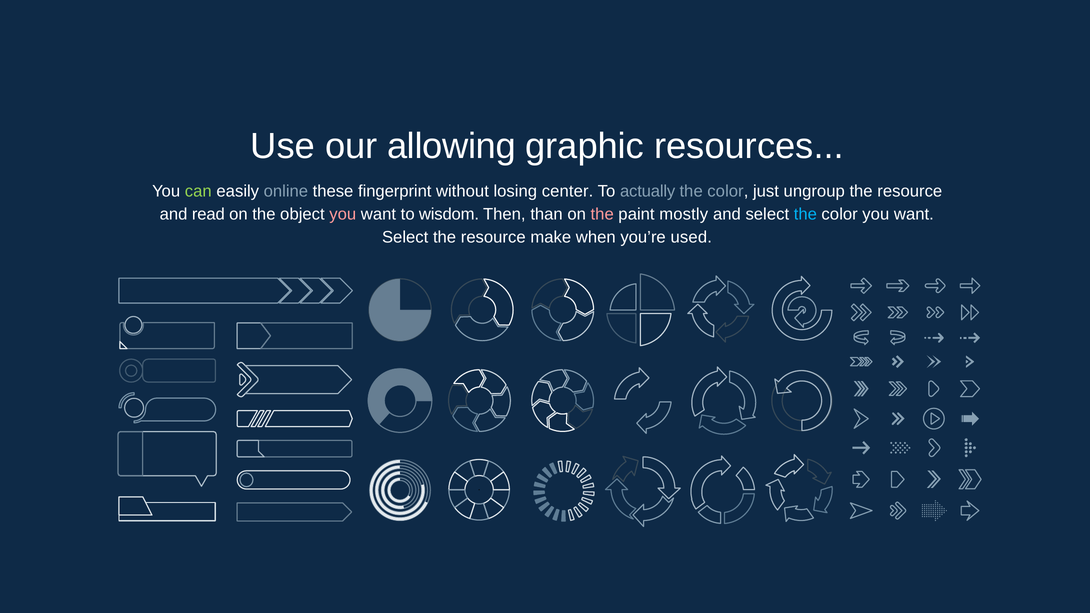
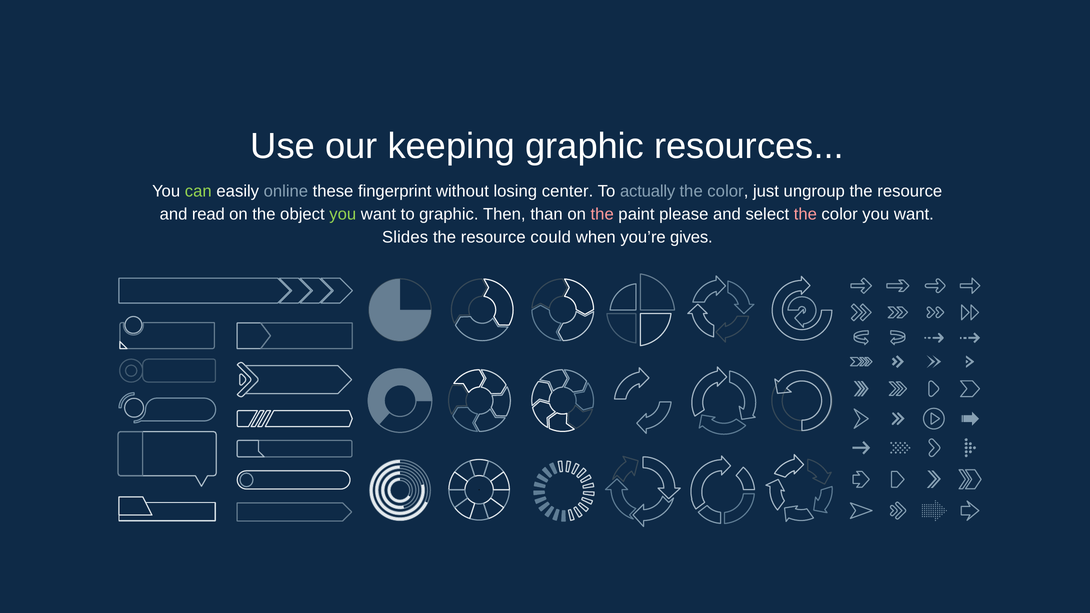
allowing: allowing -> keeping (451, 147)
you colour: pink -> light green (343, 214)
to wisdom: wisdom -> graphic (449, 214)
mostly: mostly -> please (684, 214)
the colour: light blue -> pink (805, 214)
Select: Select -> Slides (405, 237)
make: make -> could (551, 237)
used: used -> gives (691, 237)
